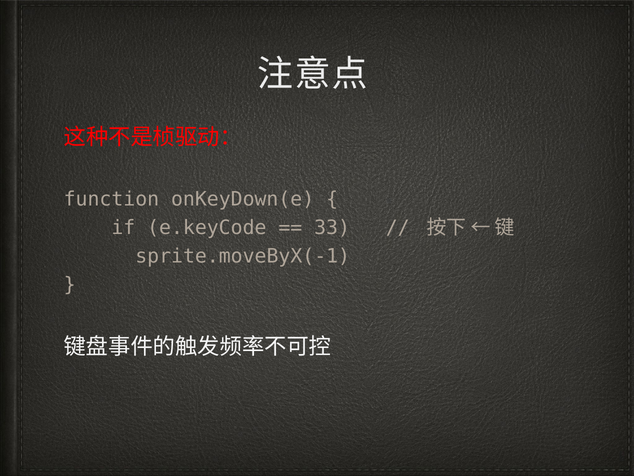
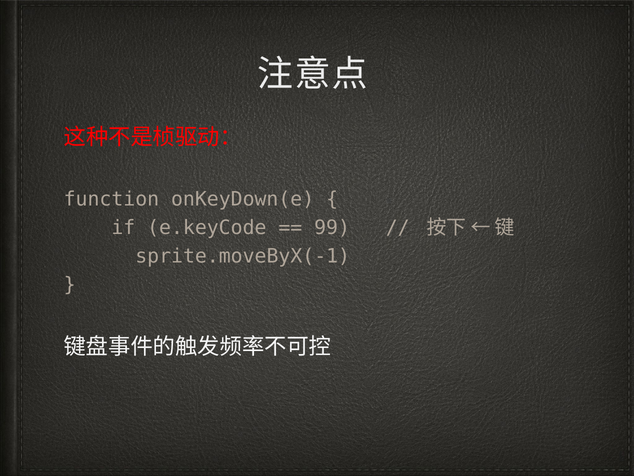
33: 33 -> 99 (332, 227)
